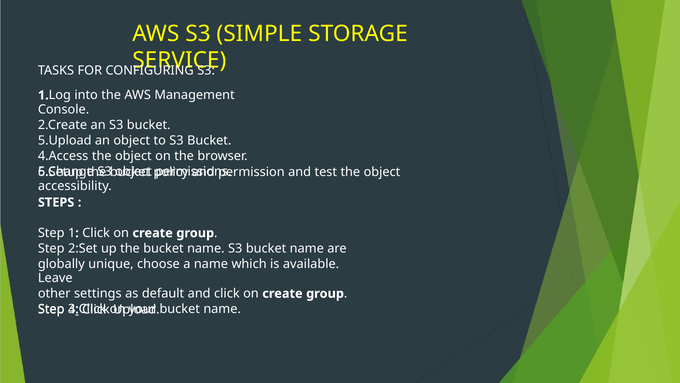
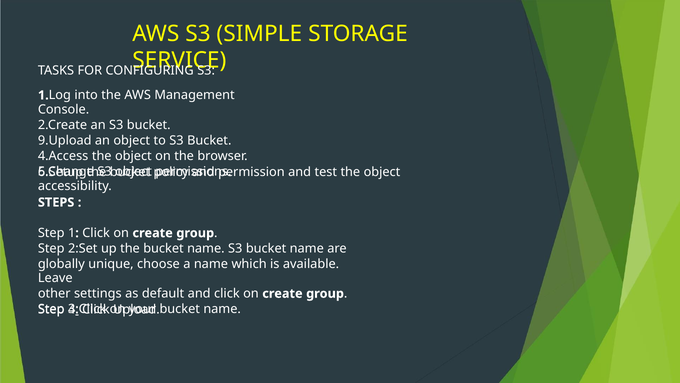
5.Upload: 5.Upload -> 9.Upload (65, 140)
